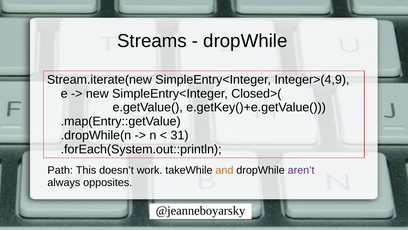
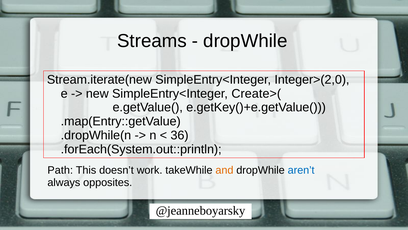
Integer>(4,9: Integer>(4,9 -> Integer>(2,0 (312, 79)
Closed>(: Closed>( -> Create>( (256, 93)
31: 31 -> 36 (180, 135)
aren’t colour: purple -> blue (301, 170)
